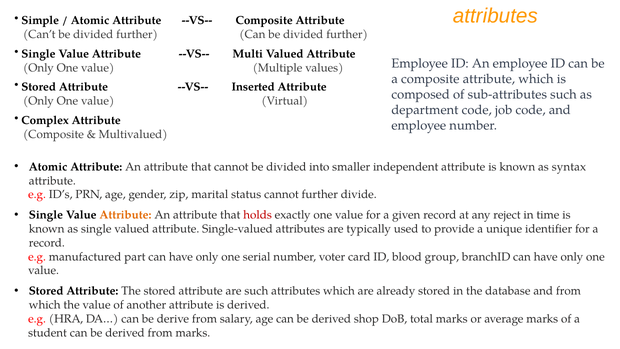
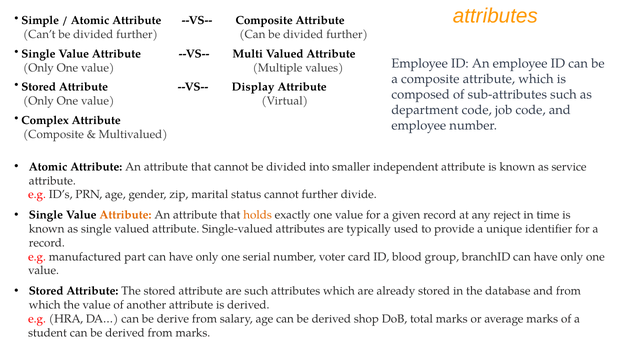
Inserted: Inserted -> Display (253, 87)
syntax: syntax -> service (569, 167)
holds colour: red -> orange (258, 215)
